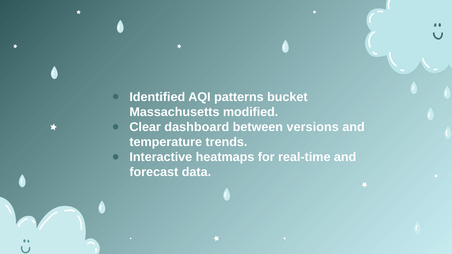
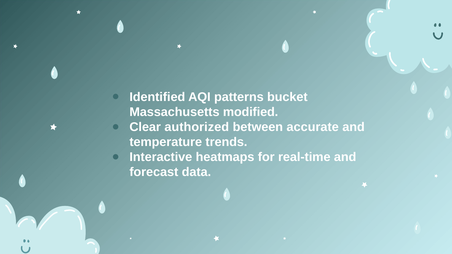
dashboard: dashboard -> authorized (197, 127)
versions: versions -> accurate (313, 127)
